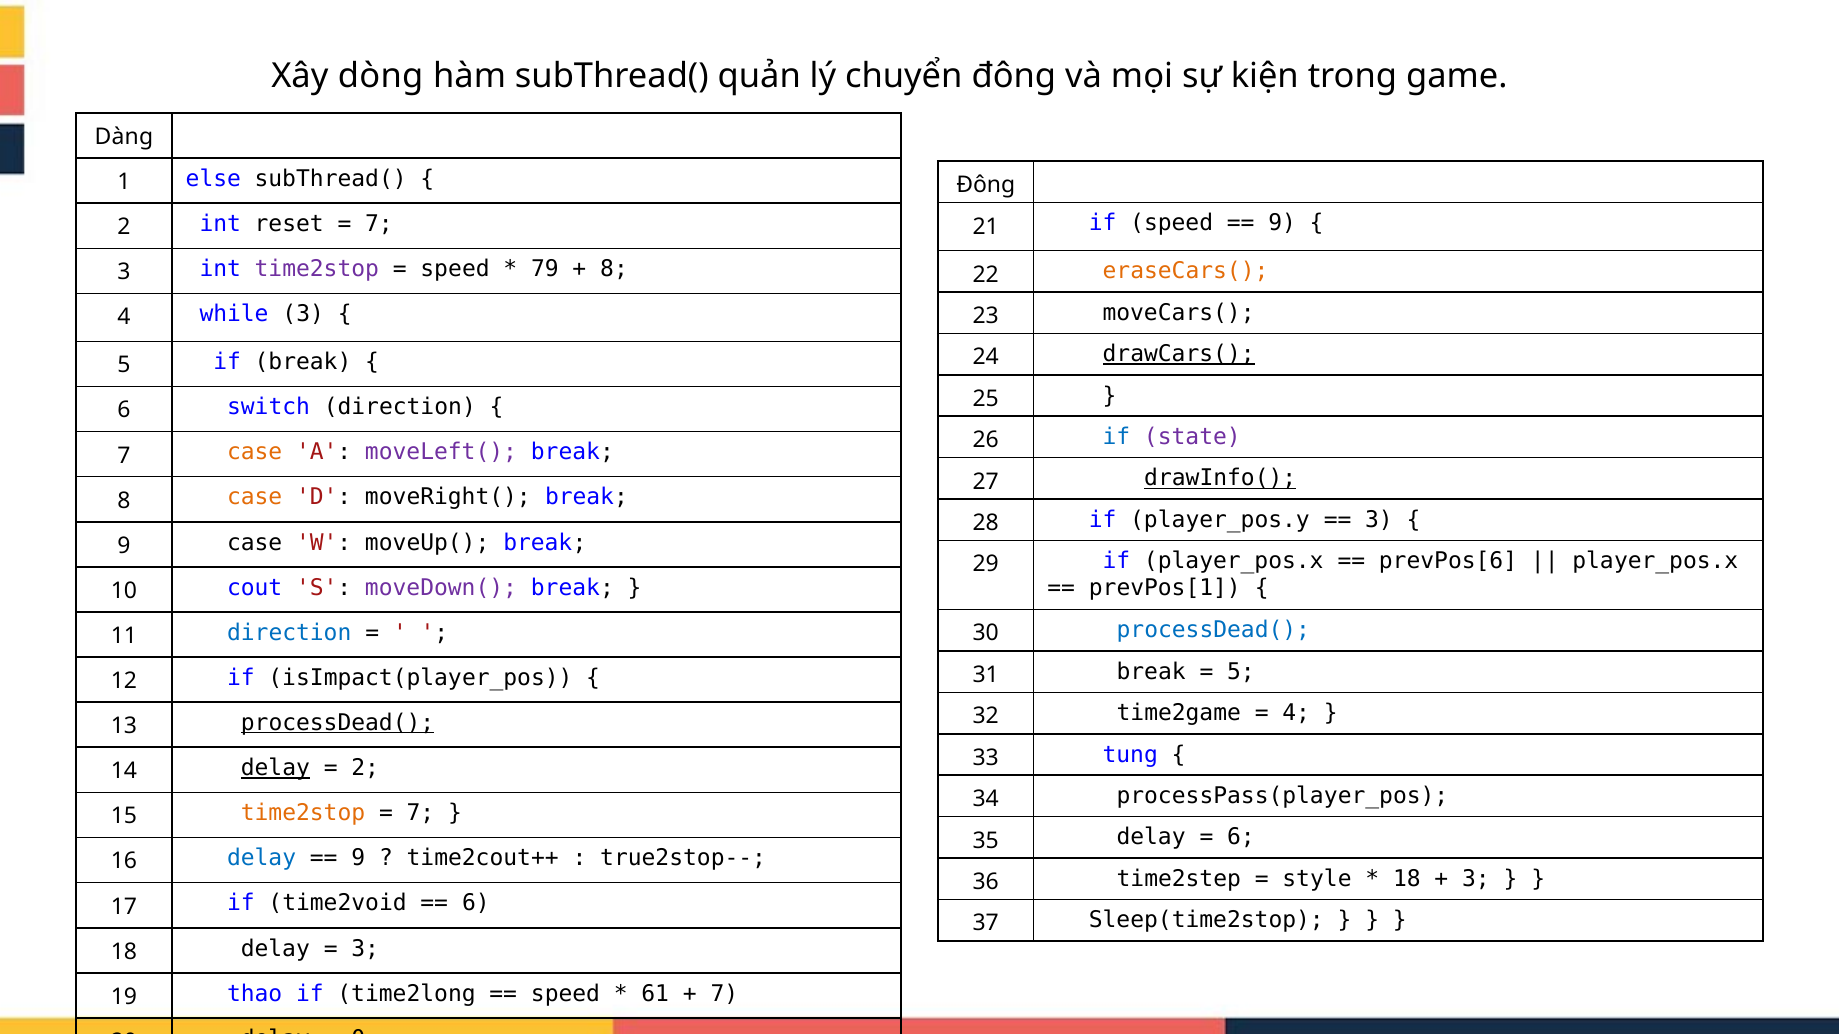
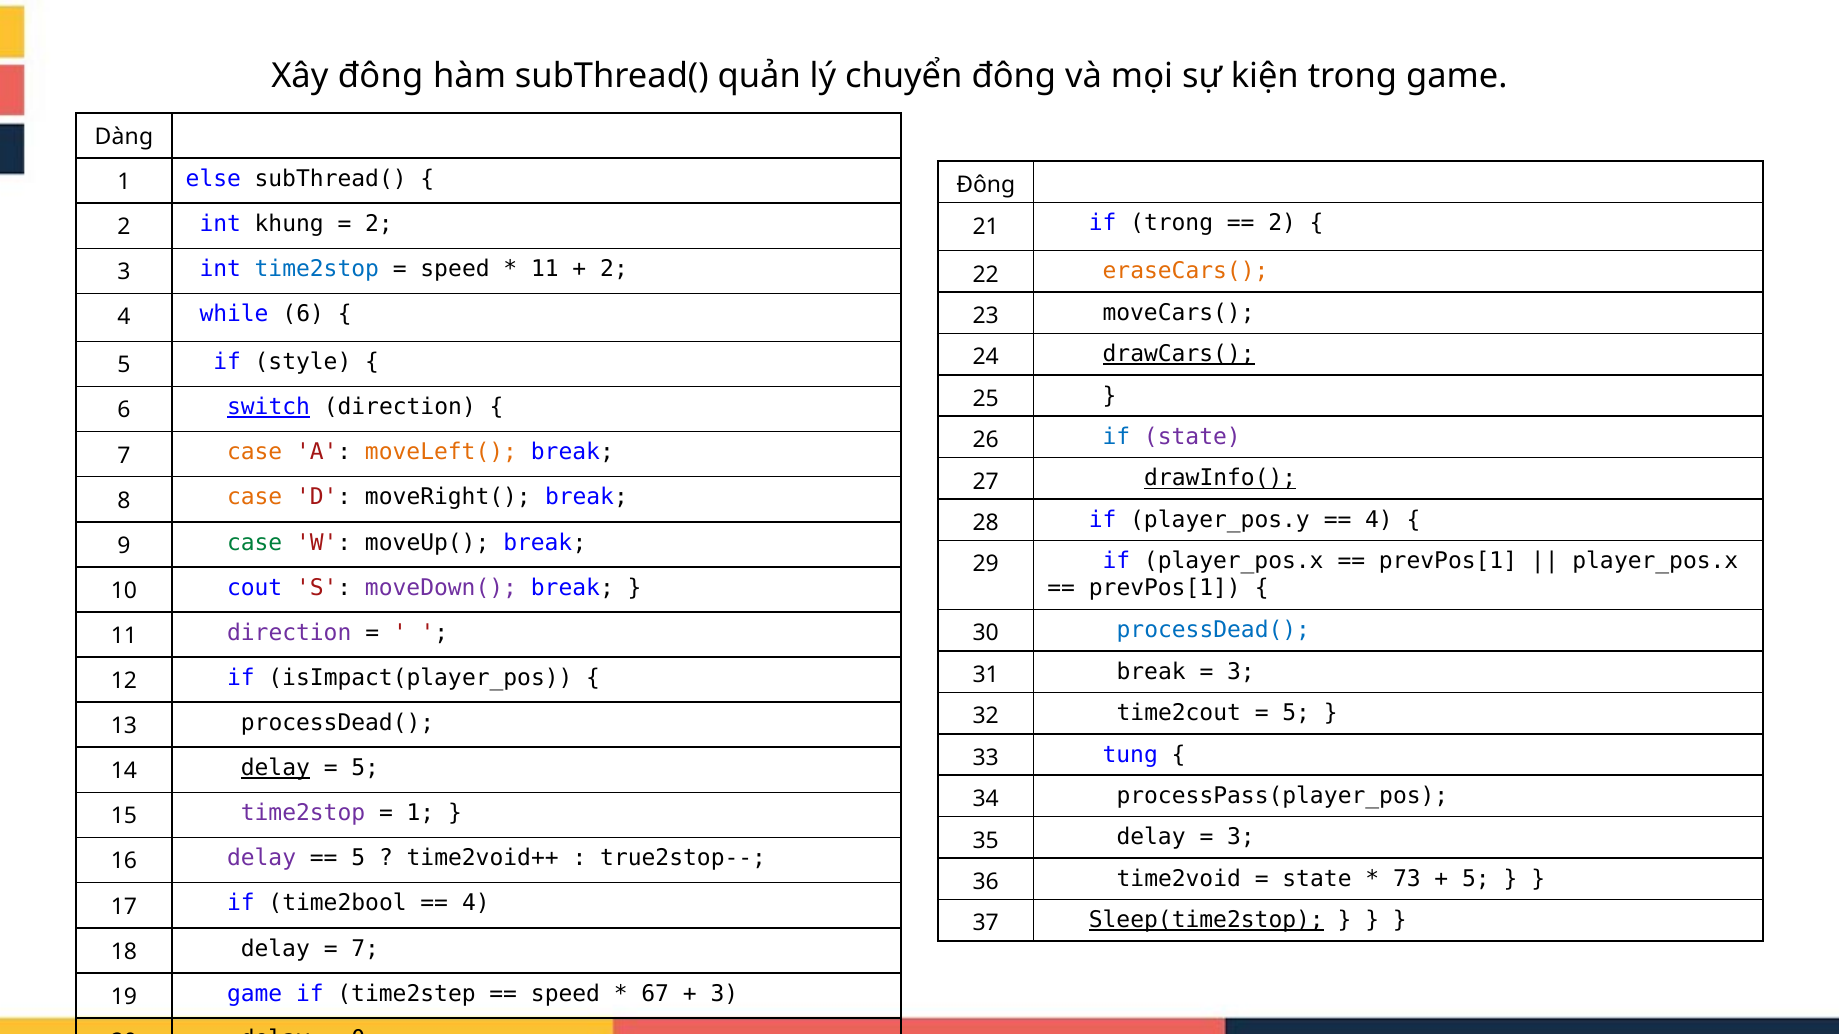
Xây dòng: dòng -> đông (381, 76)
if speed: speed -> trong (1172, 223)
9: 9 -> 2 (1282, 223)
reset: reset -> khung (289, 224)
7: 7 -> 2 (379, 224)
time2stop colour: purple -> blue (317, 269)
79: 79 -> 11 (545, 269)
8: 8 -> 2 (614, 269)
while 3: 3 -> 6 (303, 314)
if break: break -> style (303, 362)
switch underline: none -> present (269, 407)
moveLeft( colour: purple -> orange (441, 452)
3: 3 -> 4 (1379, 520)
case colour: black -> green (255, 543)
prevPos[6: prevPos[6 -> prevPos[1 (1448, 561)
direction colour: blue -> purple (289, 633)
5: 5 -> 3 (1241, 672)
time2game: time2game -> time2cout (1179, 713)
4: 4 -> 5 (1296, 713)
processDead( underline: present -> none (338, 723)
2: 2 -> 5 (365, 768)
time2stop colour: orange -> purple (303, 813)
7: 7 -> 1 (420, 813)
6: 6 -> 3 (1241, 838)
delay colour: blue -> purple (262, 859)
9: 9 -> 5 (358, 859)
time2cout++: time2cout++ -> time2void++ (483, 859)
time2step: time2step -> time2void (1179, 879)
style: style -> state (1317, 879)
18: 18 -> 73 (1407, 879)
3: 3 -> 5 (1476, 879)
time2void: time2void -> time2bool (338, 904)
6: 6 -> 4 (476, 904)
Sleep(time2stop underline: none -> present (1206, 920)
3: 3 -> 7 (365, 949)
19 thao: thao -> game (255, 994)
time2long: time2long -> time2step (407, 994)
61: 61 -> 67 (655, 994)
7: 7 -> 3 (724, 994)
